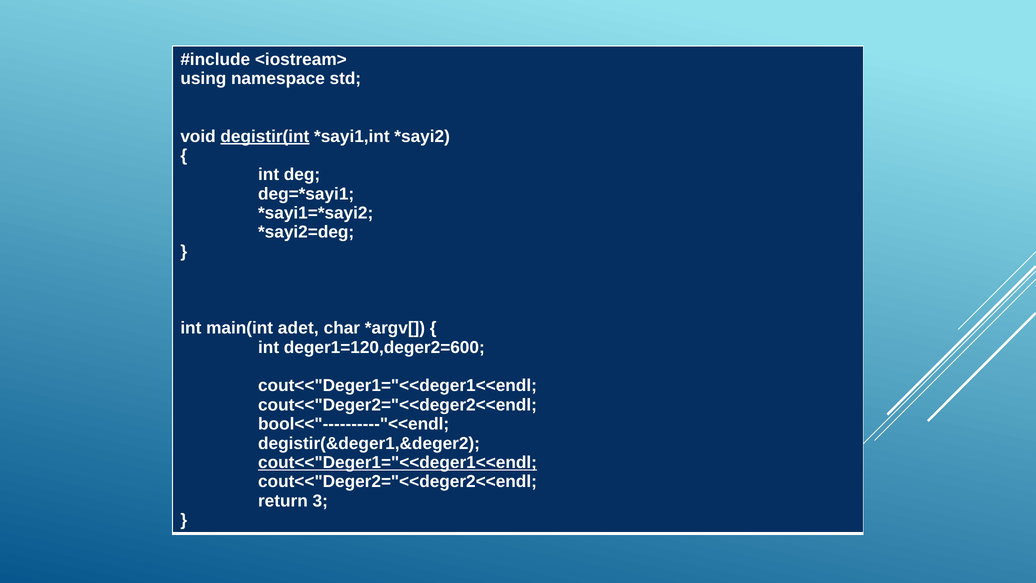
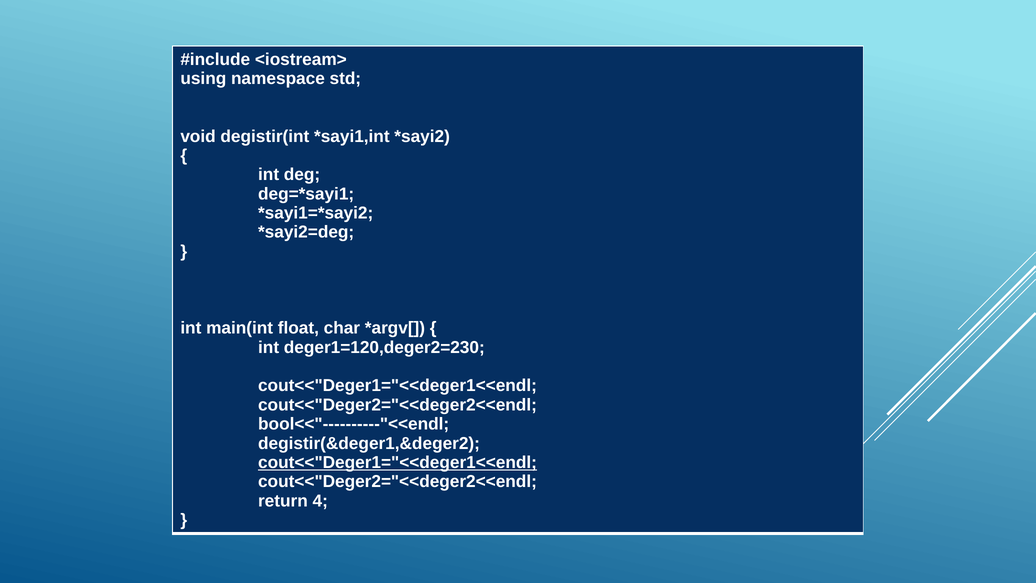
degistir(int underline: present -> none (265, 136)
adet: adet -> float (298, 328)
deger1=120,deger2=600: deger1=120,deger2=600 -> deger1=120,deger2=230 (384, 347)
3: 3 -> 4 (320, 501)
